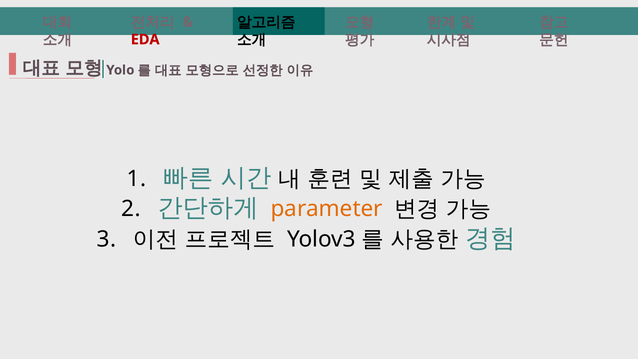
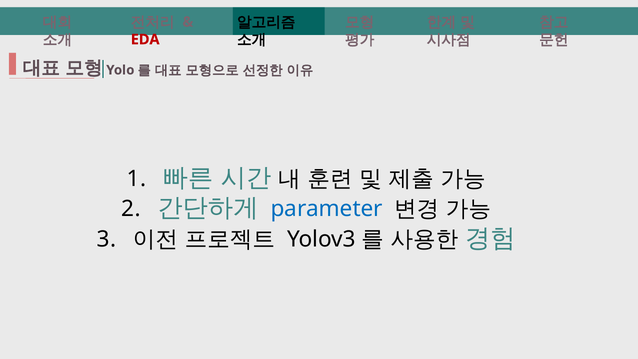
parameter colour: orange -> blue (327, 209)
